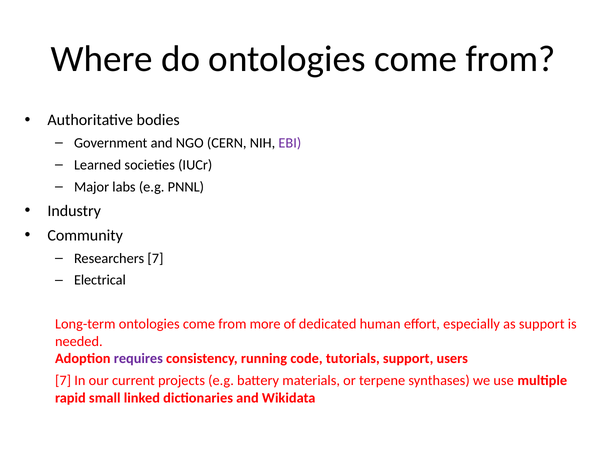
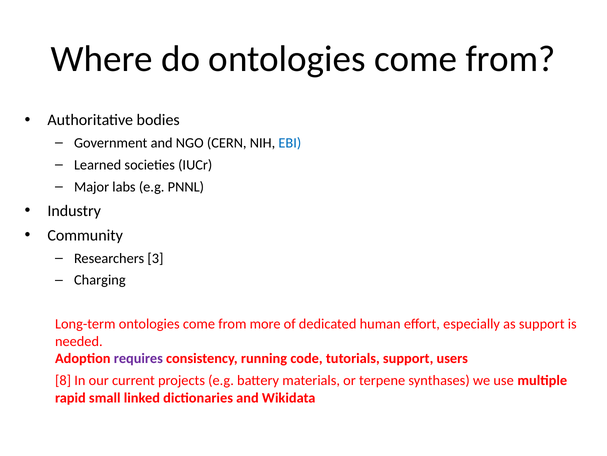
EBI colour: purple -> blue (290, 143)
Researchers 7: 7 -> 3 (155, 258)
Electrical: Electrical -> Charging (100, 280)
7: 7 -> 8 (63, 380)
